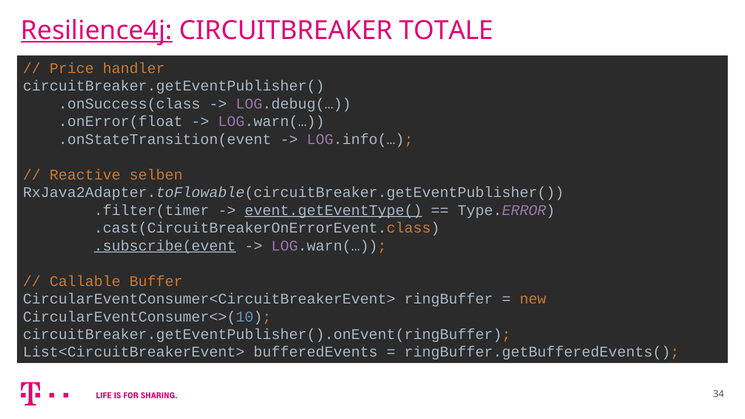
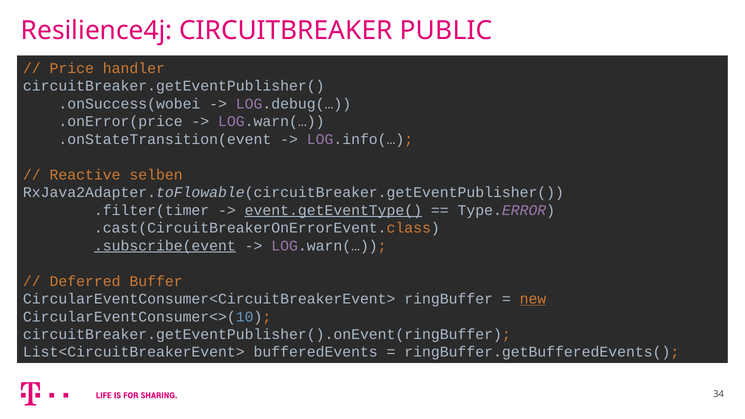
Resilience4j underline: present -> none (97, 30)
TOTALE: TOTALE -> PUBLIC (446, 30)
.onSuccess(class: .onSuccess(class -> .onSuccess(wobei (129, 104)
.onError(float: .onError(float -> .onError(price (121, 122)
Callable: Callable -> Deferred (85, 281)
new underline: none -> present (533, 299)
